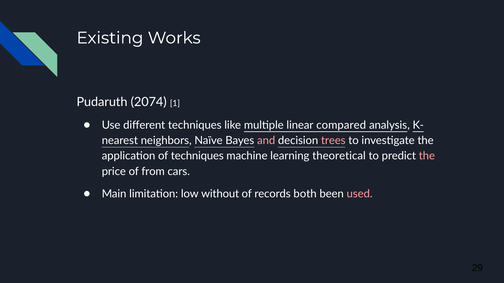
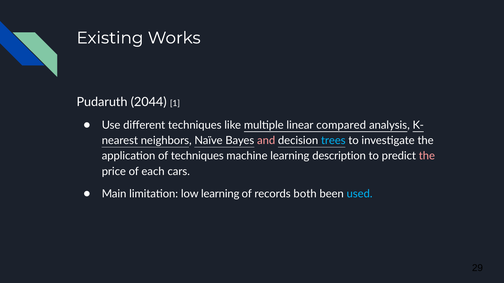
2074: 2074 -> 2044 (149, 102)
trees colour: pink -> light blue (333, 141)
theoretical: theoretical -> description (339, 156)
from: from -> each (153, 172)
low without: without -> learning (220, 194)
used colour: pink -> light blue (360, 194)
